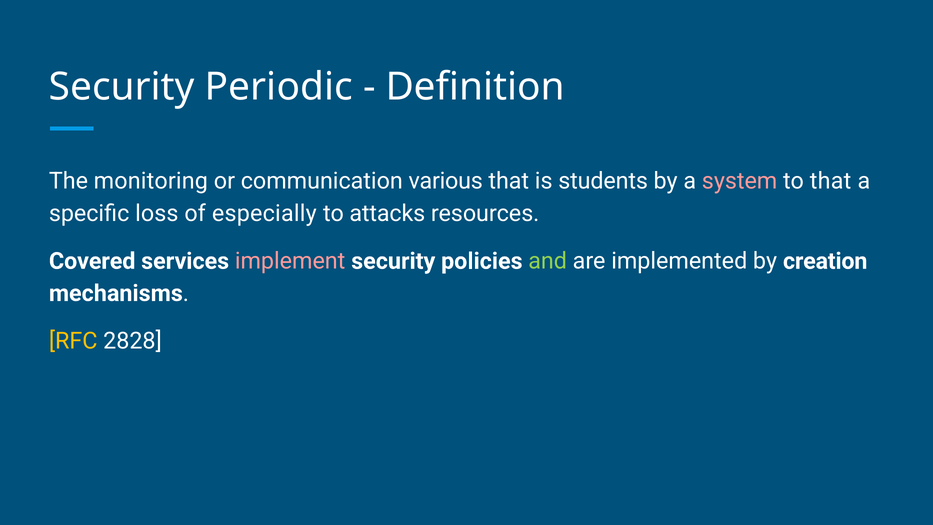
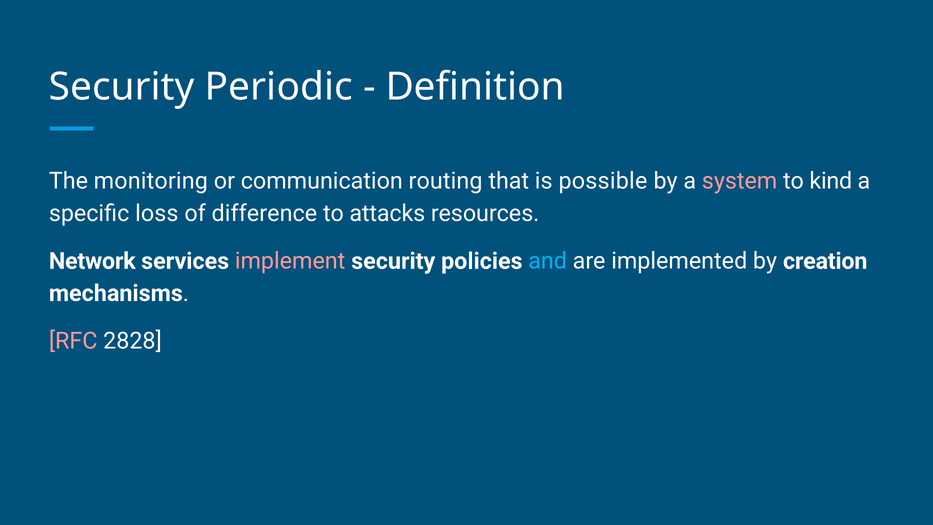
various: various -> routing (446, 181)
students: students -> possible (603, 181)
to that: that -> kind (831, 181)
especially: especially -> difference (264, 213)
Covered: Covered -> Network (92, 261)
and colour: light green -> light blue (548, 261)
RFC colour: yellow -> pink (73, 341)
